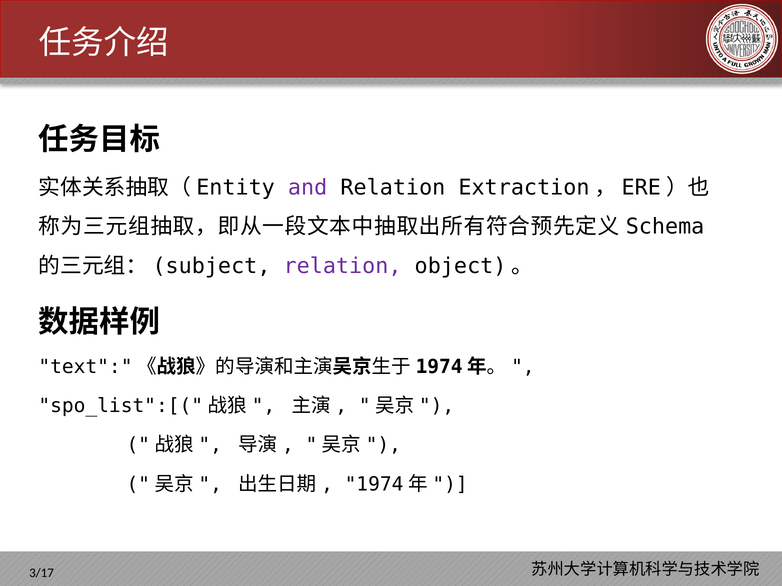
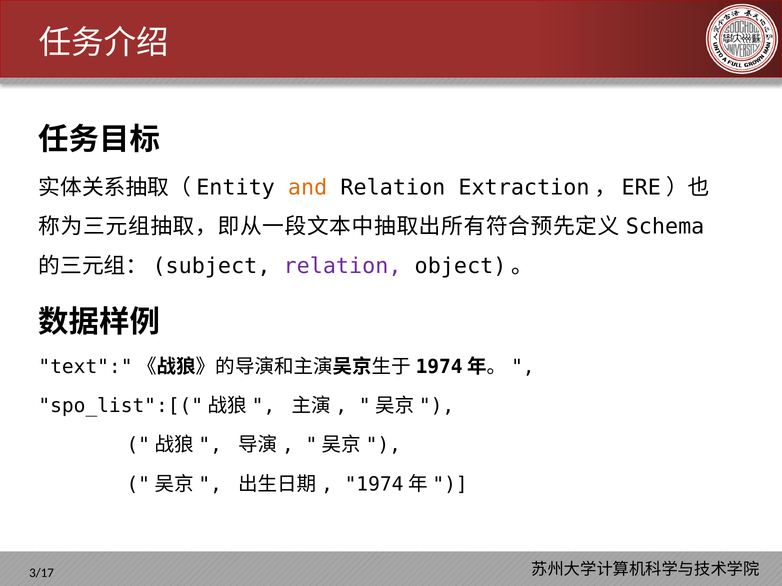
and colour: purple -> orange (308, 188)
